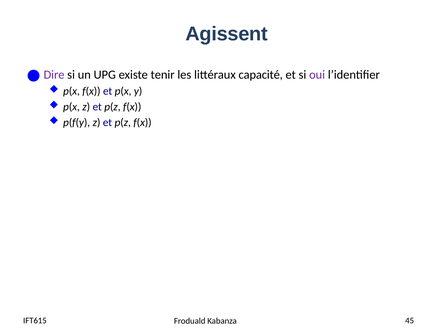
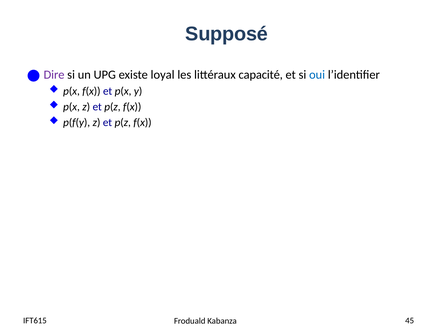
Agissent: Agissent -> Supposé (227, 34)
tenir: tenir -> loyal (163, 75)
oui colour: purple -> blue (317, 75)
